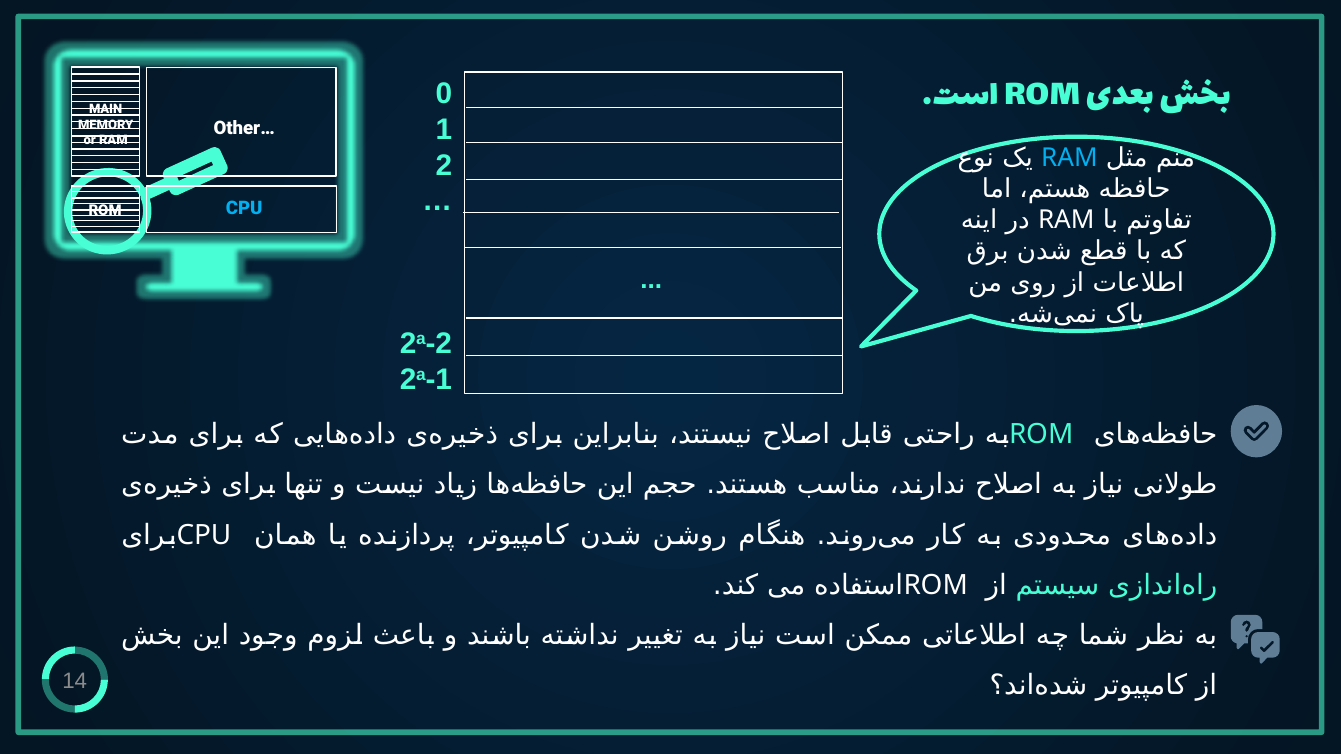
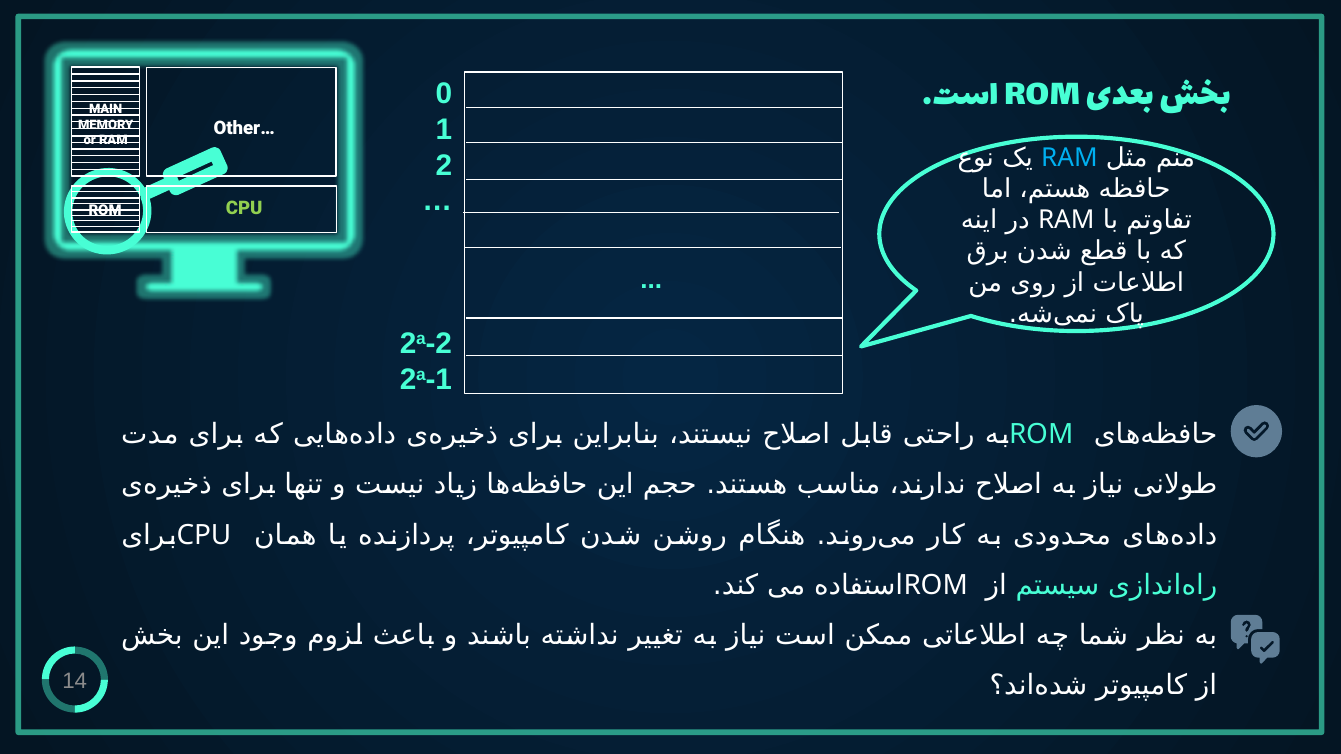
CPU colour: light blue -> light green (244, 209)
